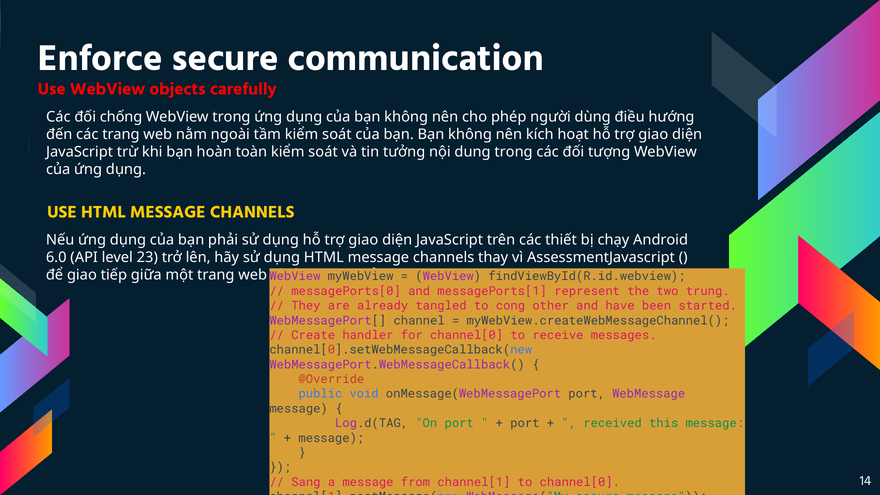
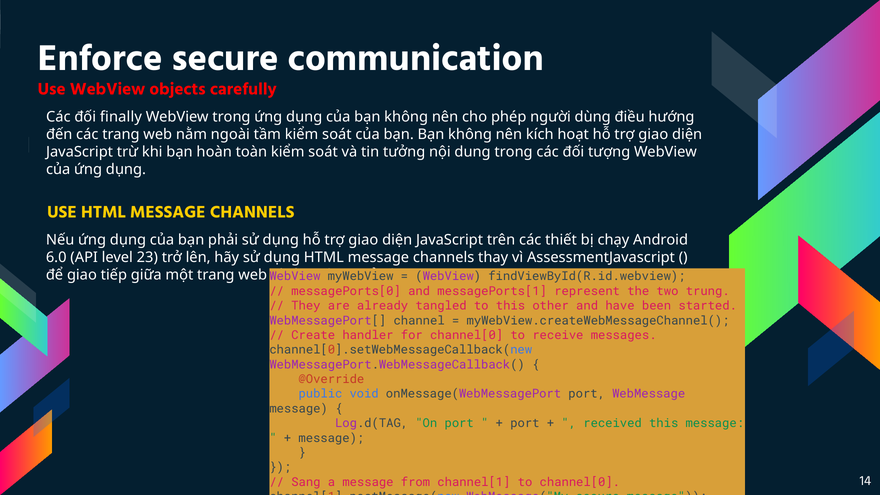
chống: chống -> finally (121, 117)
to cong: cong -> this (510, 306)
